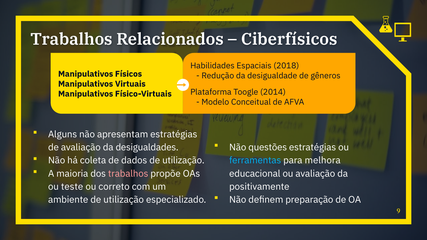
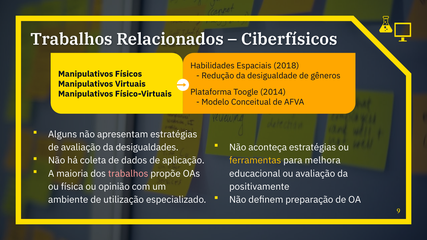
questões: questões -> aconteça (268, 148)
dados de utilização: utilização -> aplicação (183, 161)
ferramentas colour: light blue -> yellow (255, 161)
teste: teste -> física (72, 187)
correto: correto -> opinião (114, 187)
